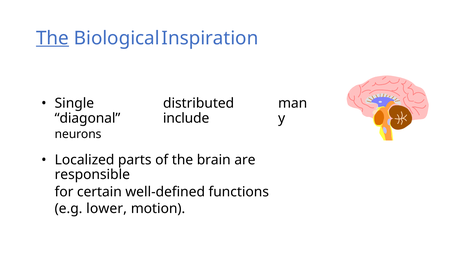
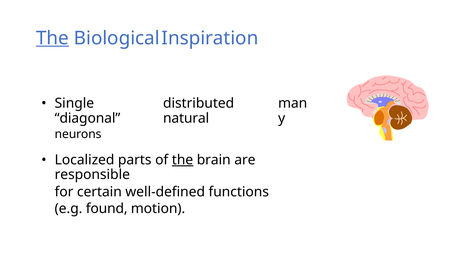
include: include -> natural (186, 118)
the underline: none -> present (183, 160)
lower: lower -> found (107, 208)
